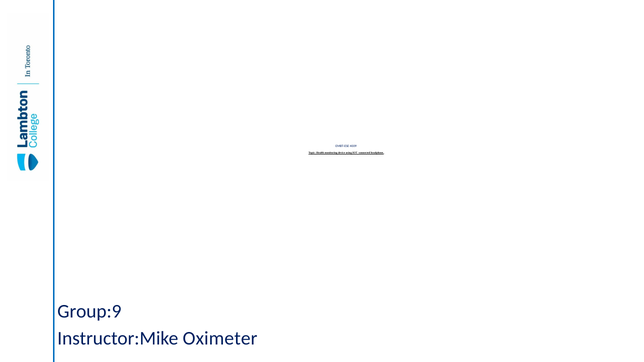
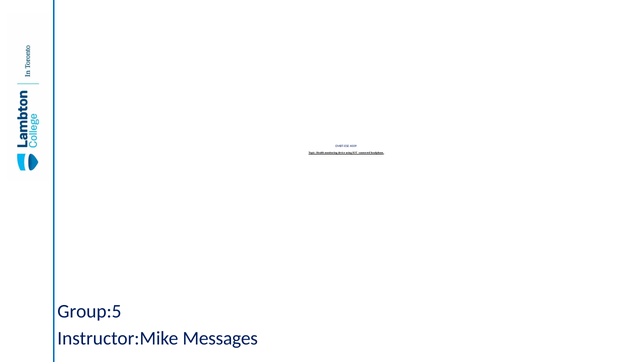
Group:9: Group:9 -> Group:5 (89, 312)
Oximeter: Oximeter -> Messages (220, 339)
